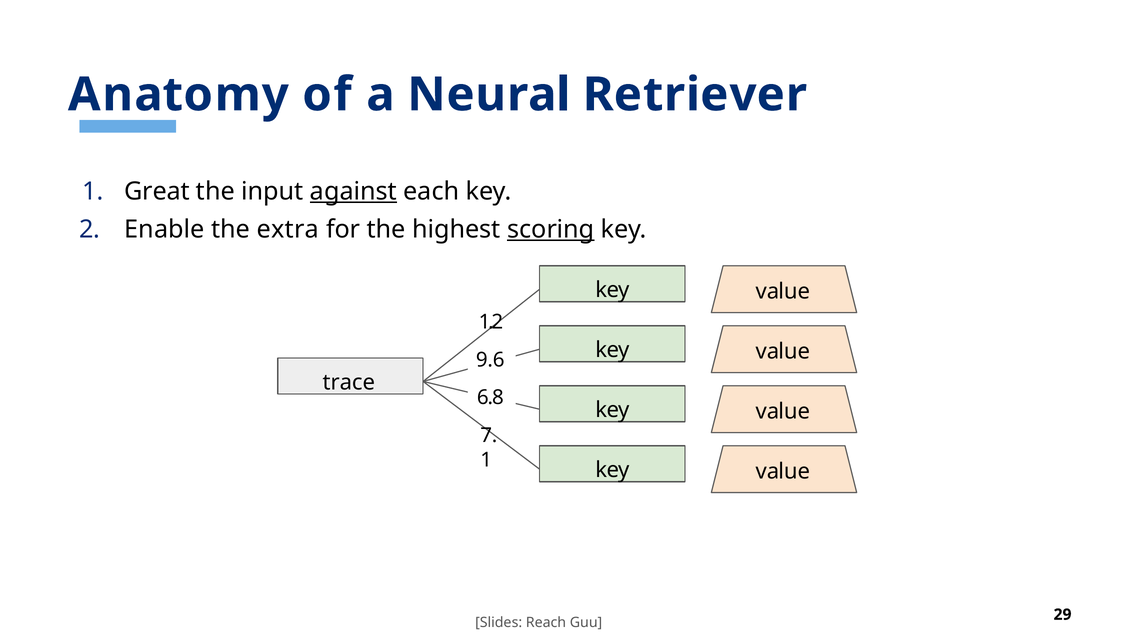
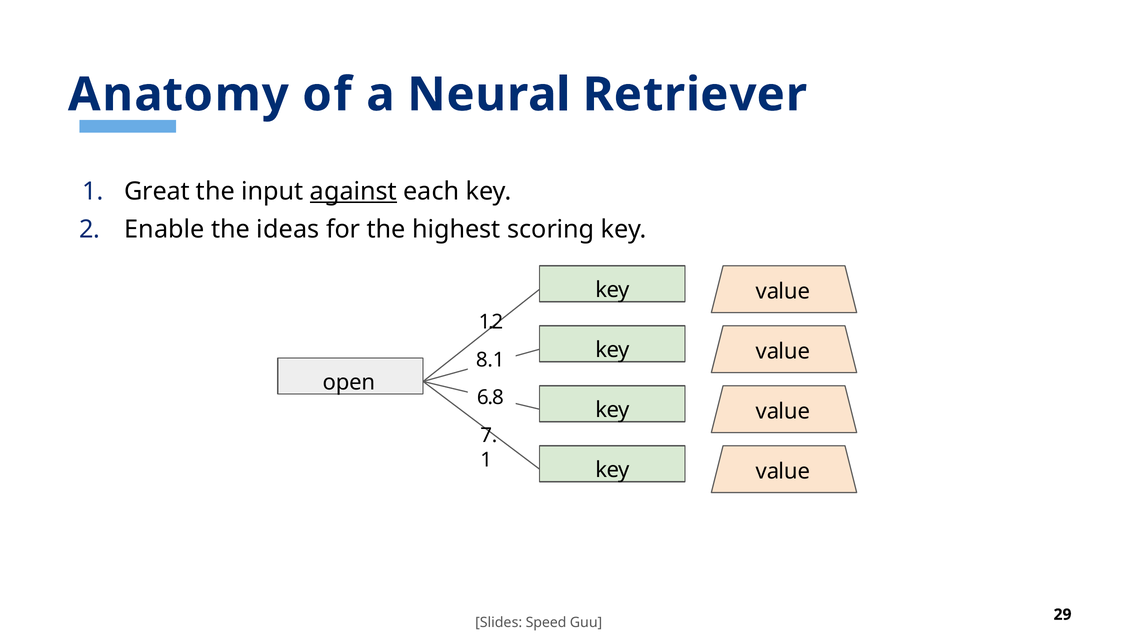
extra: extra -> ideas (288, 229)
scoring underline: present -> none (551, 229)
9.6: 9.6 -> 8.1 (490, 360)
trace: trace -> open (349, 382)
Reach: Reach -> Speed (546, 622)
